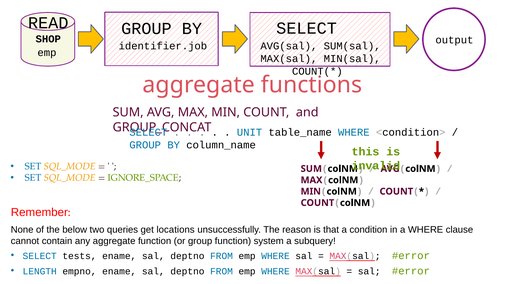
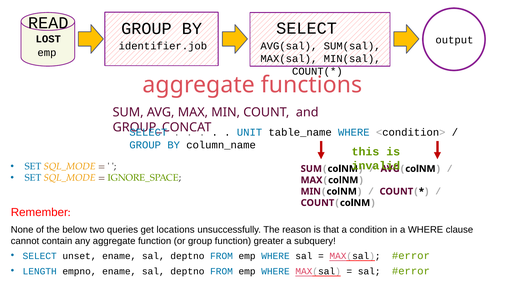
SHOP: SHOP -> LOST (48, 39)
system: system -> greater (269, 241)
tests: tests -> unset (79, 256)
